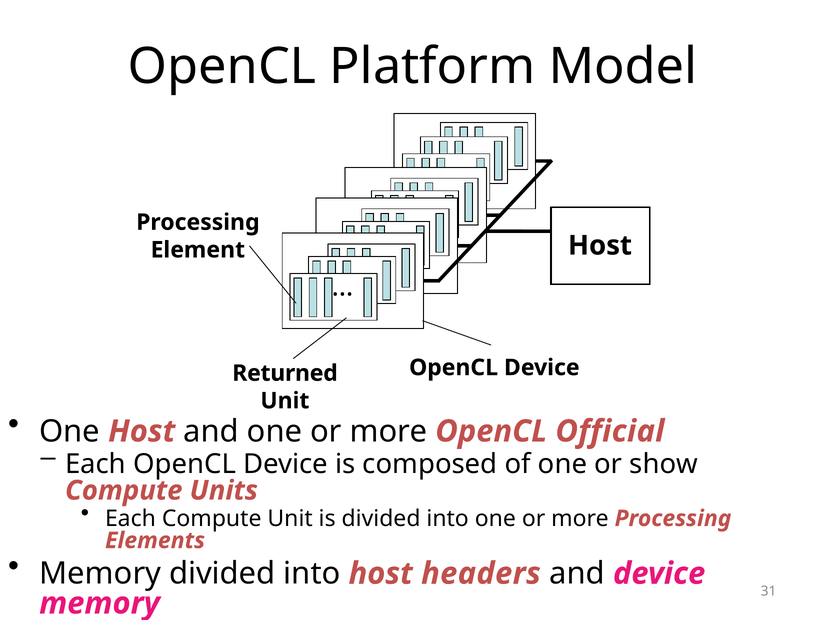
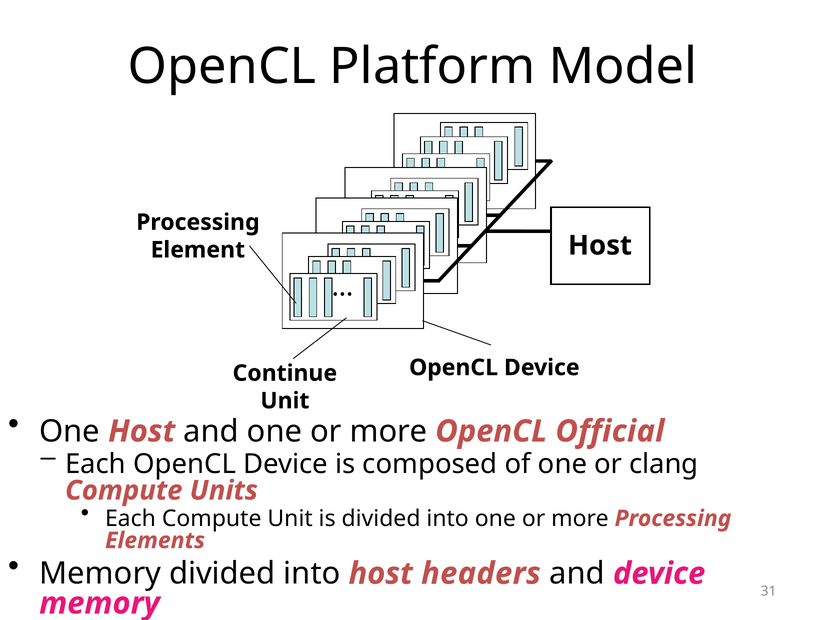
Returned: Returned -> Continue (285, 373)
show: show -> clang (664, 464)
